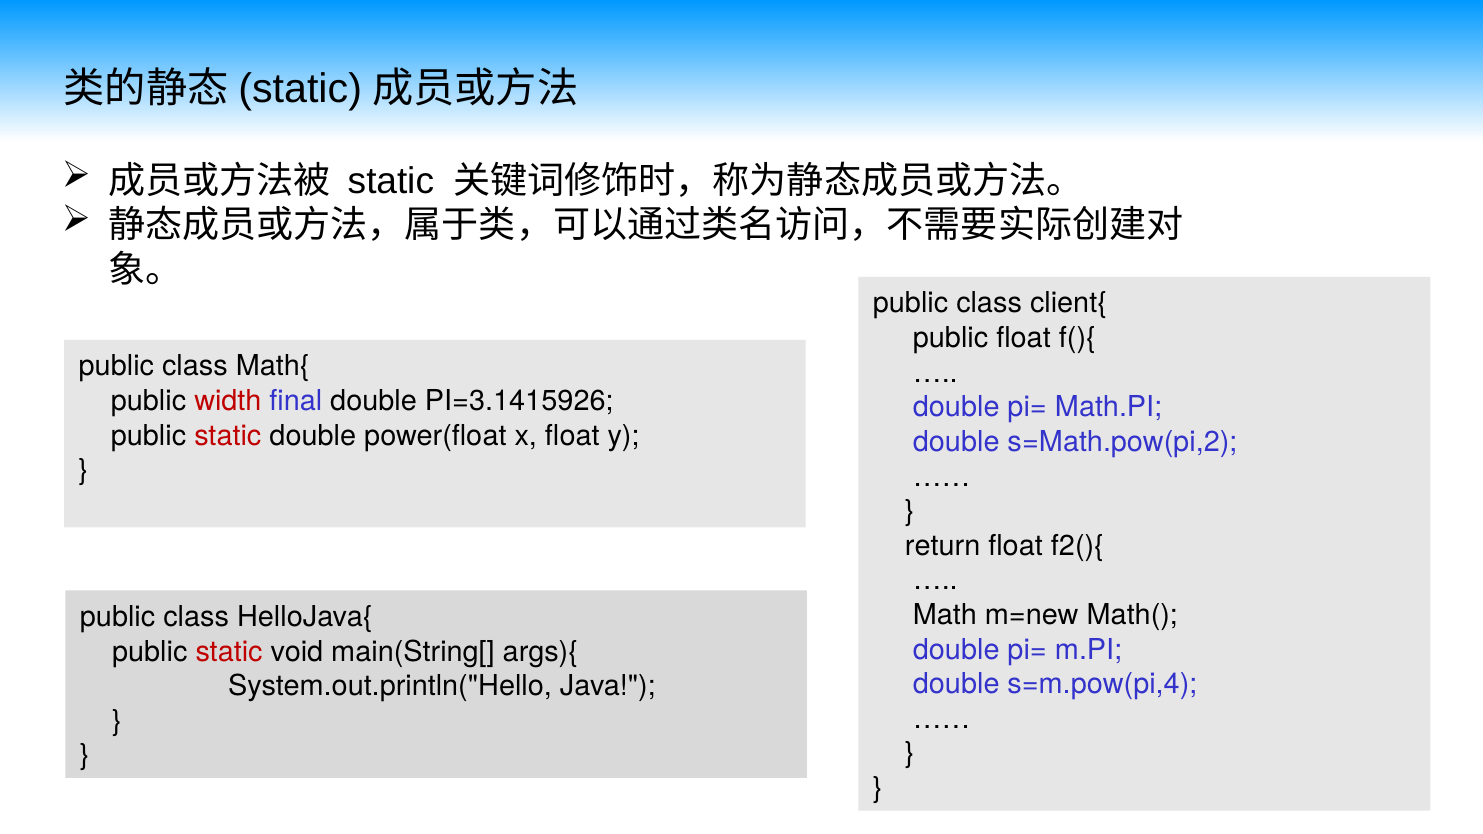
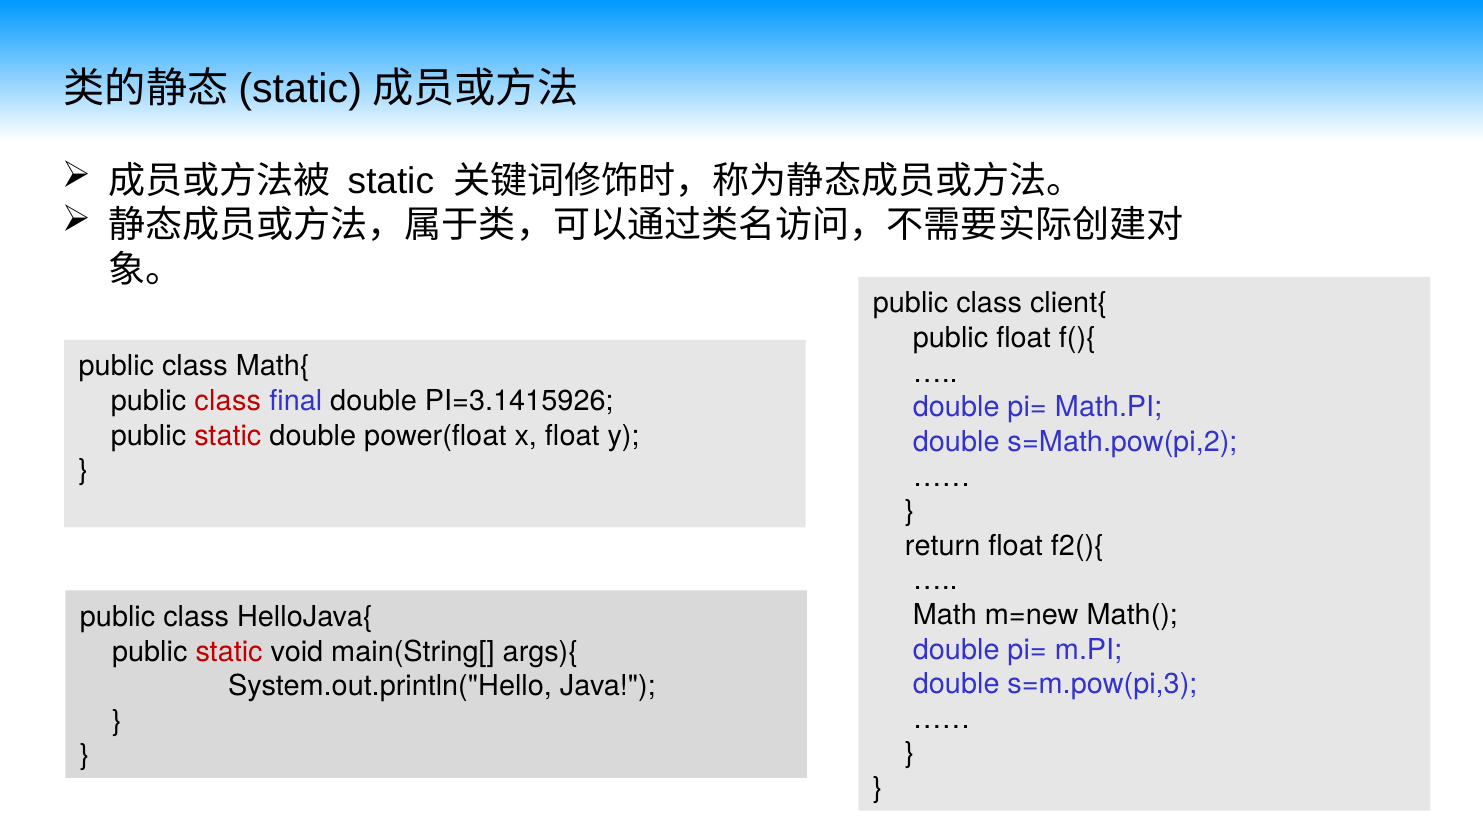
width: width -> class (228, 401)
s=m.pow(pi,4: s=m.pow(pi,4 -> s=m.pow(pi,3 (1102, 684)
